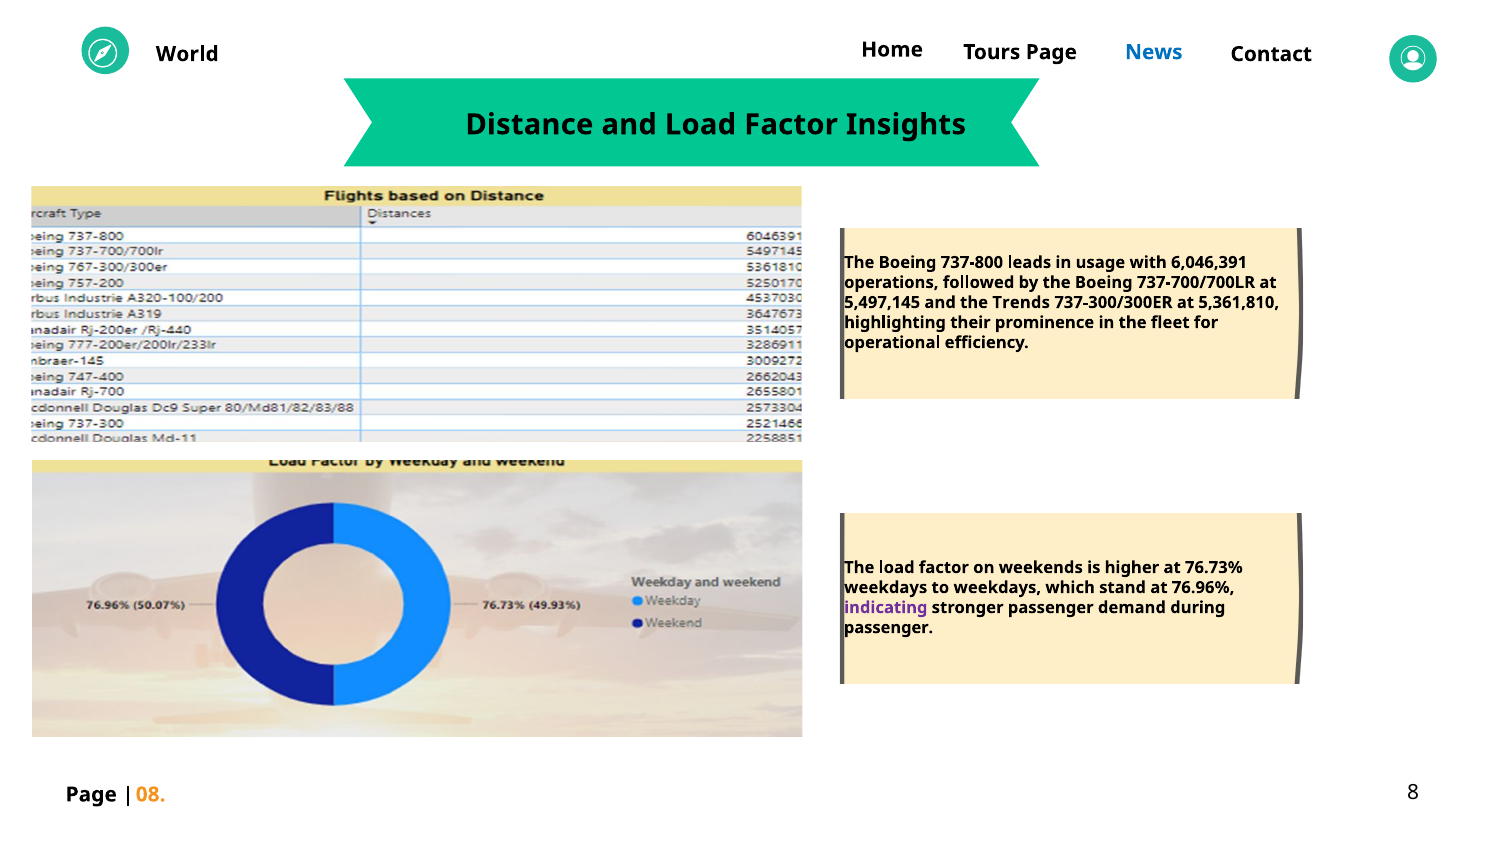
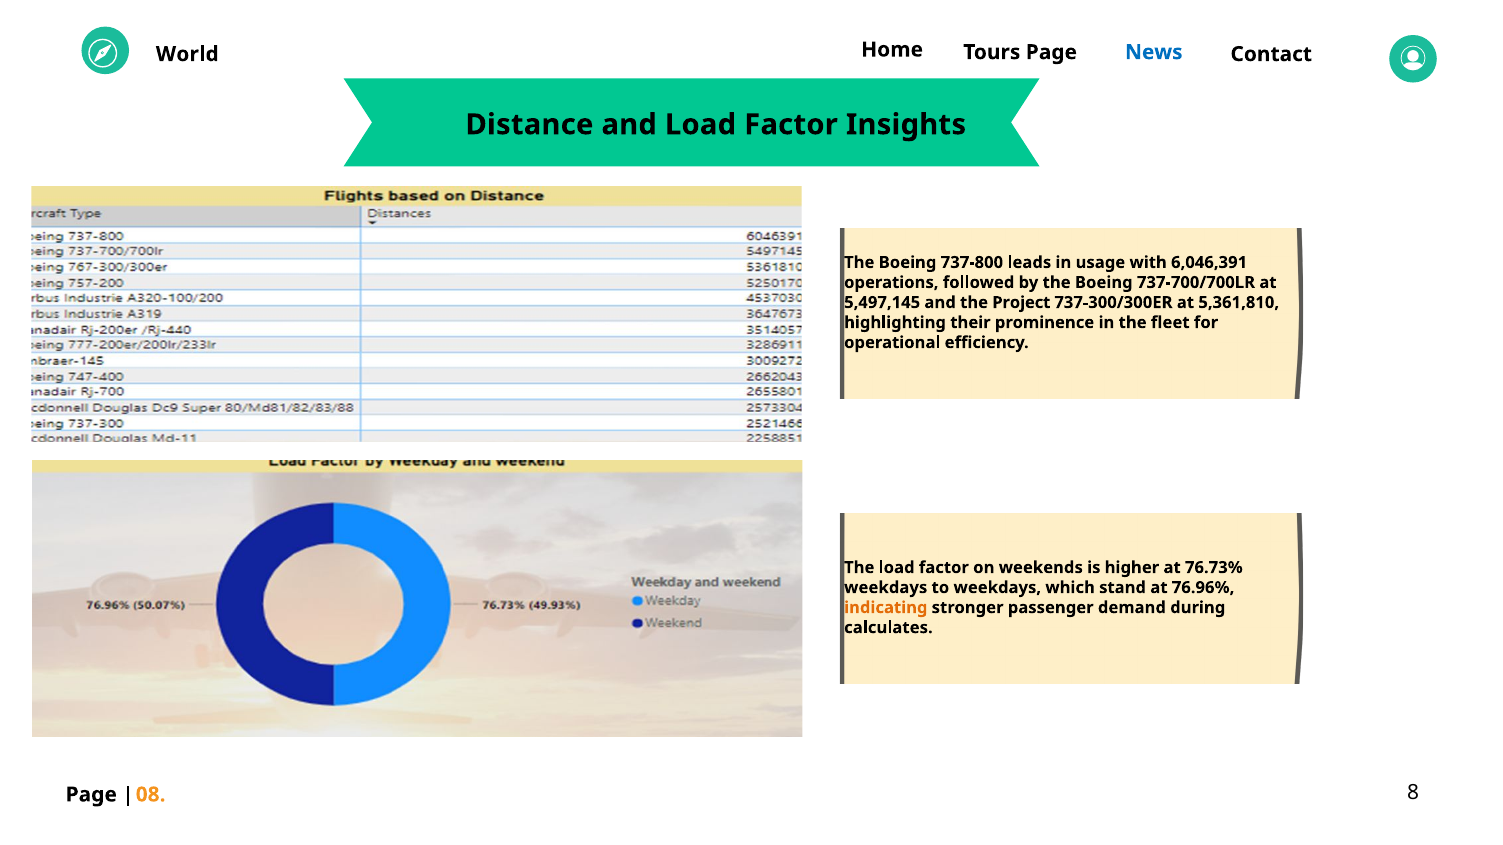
Trends: Trends -> Project (1021, 303)
indicating colour: purple -> orange (886, 608)
passenger: passenger -> calculates (888, 628)
